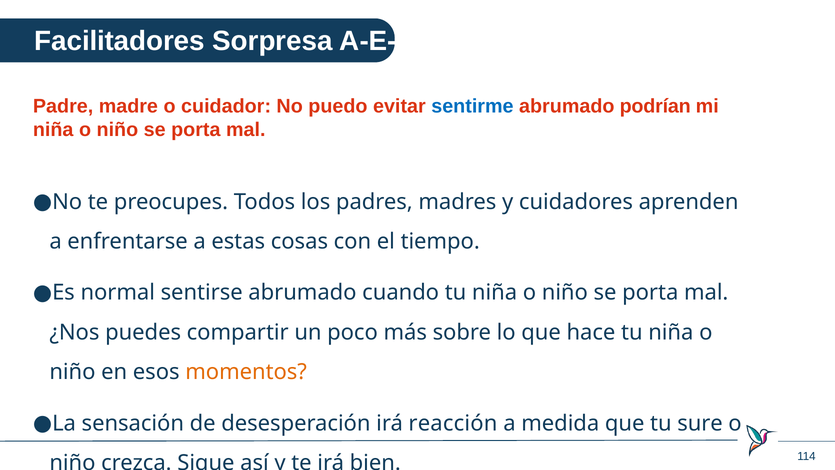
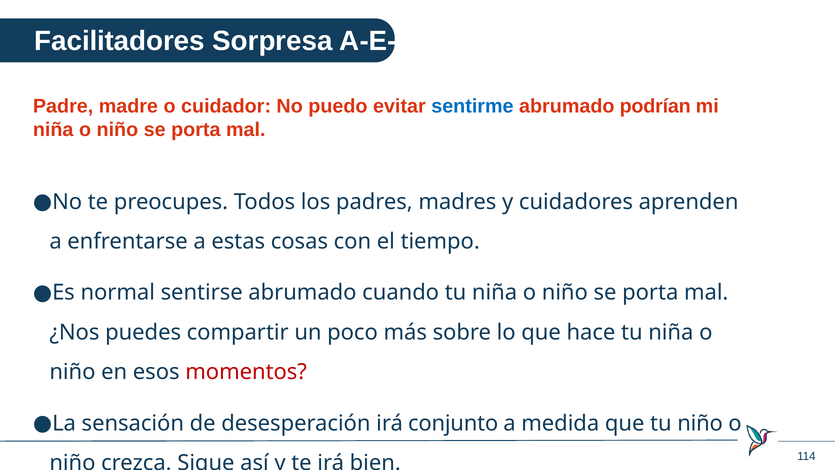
momentos colour: orange -> red (246, 372)
reacción: reacción -> conjunto (453, 423)
tu sure: sure -> niño (700, 423)
